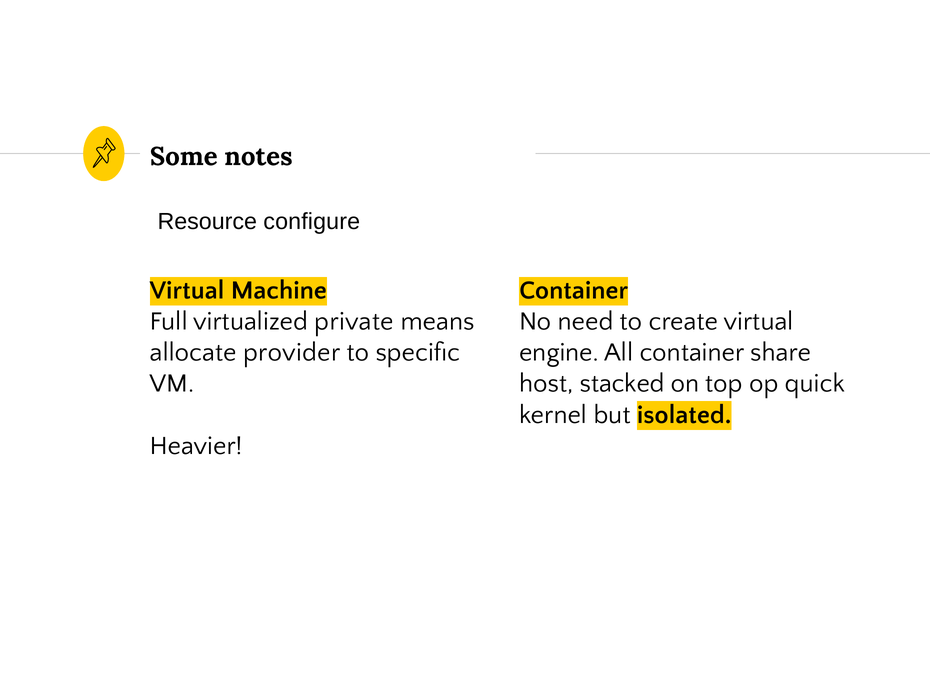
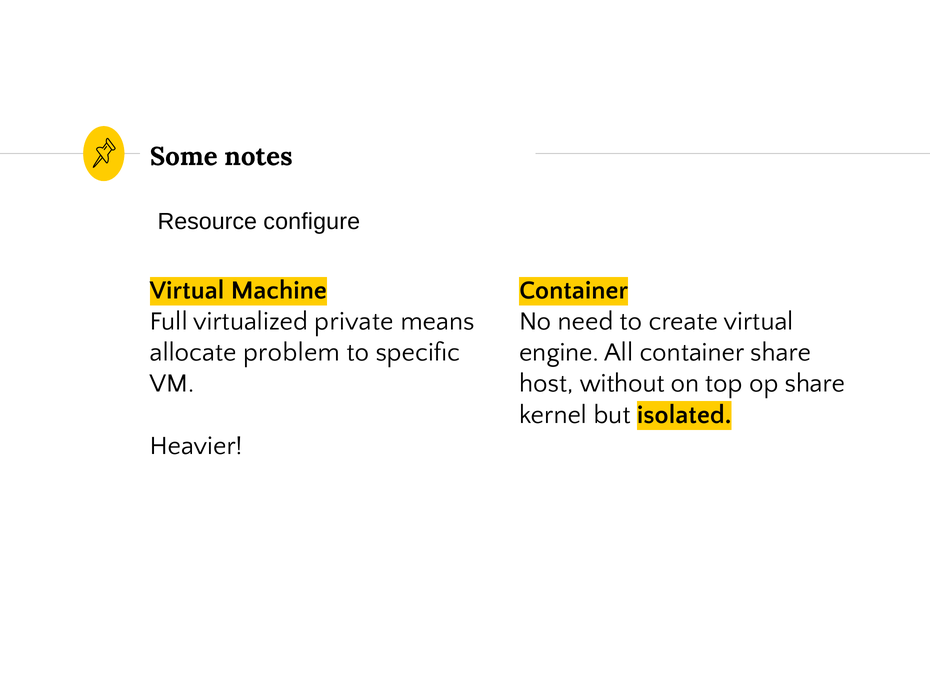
provider: provider -> problem (292, 352)
stacked: stacked -> without (622, 383)
op quick: quick -> share (815, 383)
